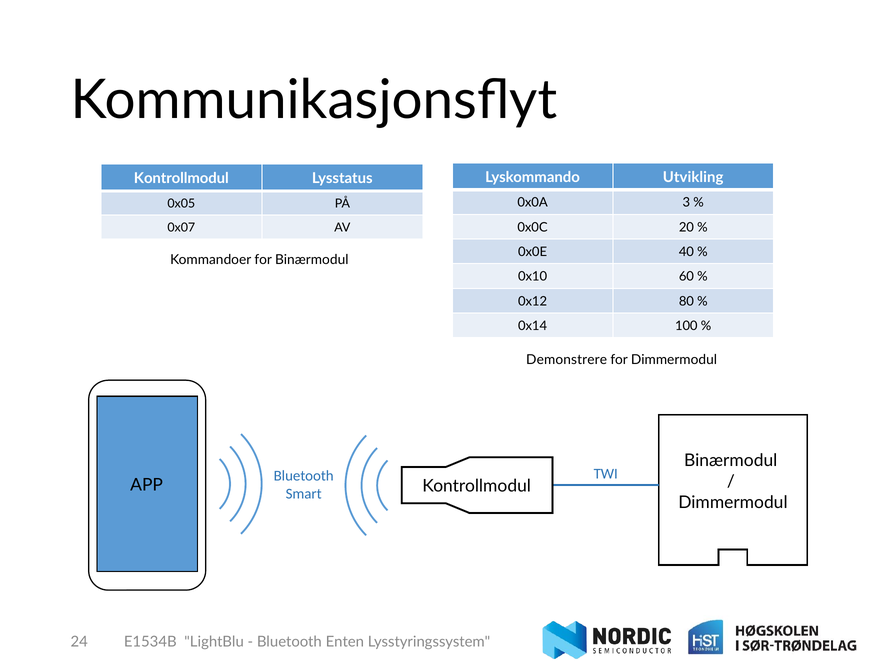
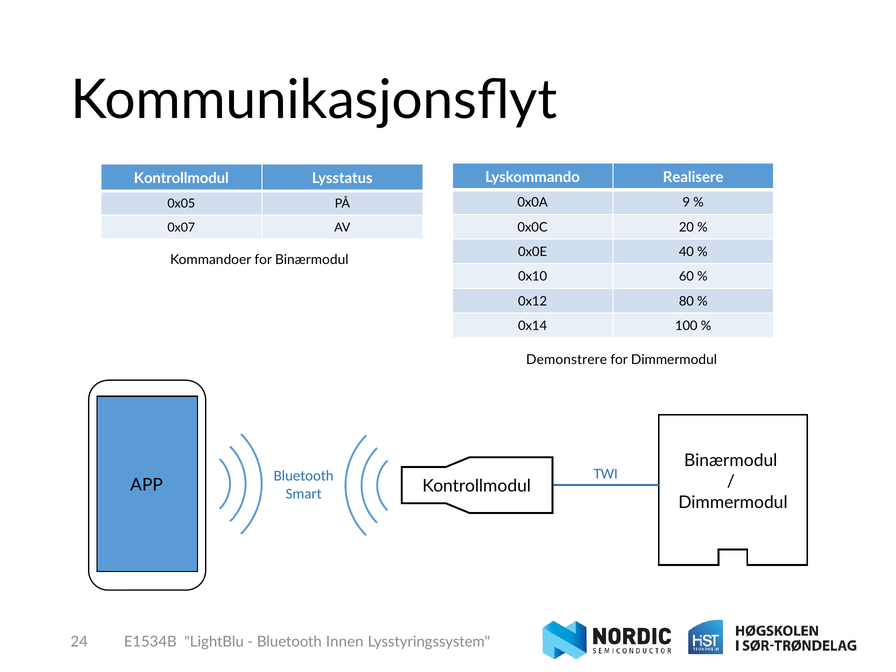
Utvikling: Utvikling -> Realisere (693, 177)
3: 3 -> 9 (686, 203)
Enten: Enten -> Innen (345, 642)
